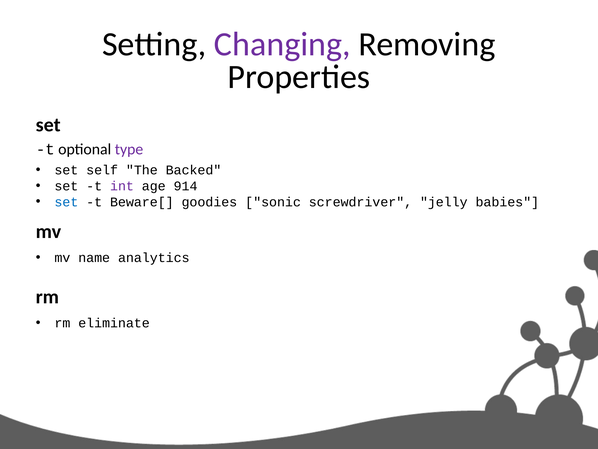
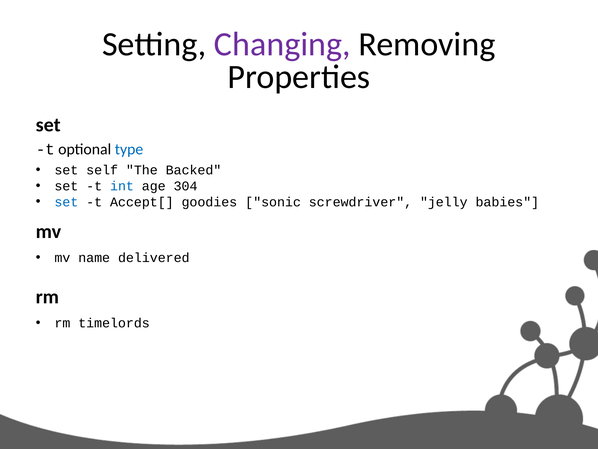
type colour: purple -> blue (129, 149)
int colour: purple -> blue (122, 186)
914: 914 -> 304 (186, 186)
Beware[: Beware[ -> Accept[ (142, 202)
analytics: analytics -> delivered (154, 258)
eliminate: eliminate -> timelords (114, 323)
